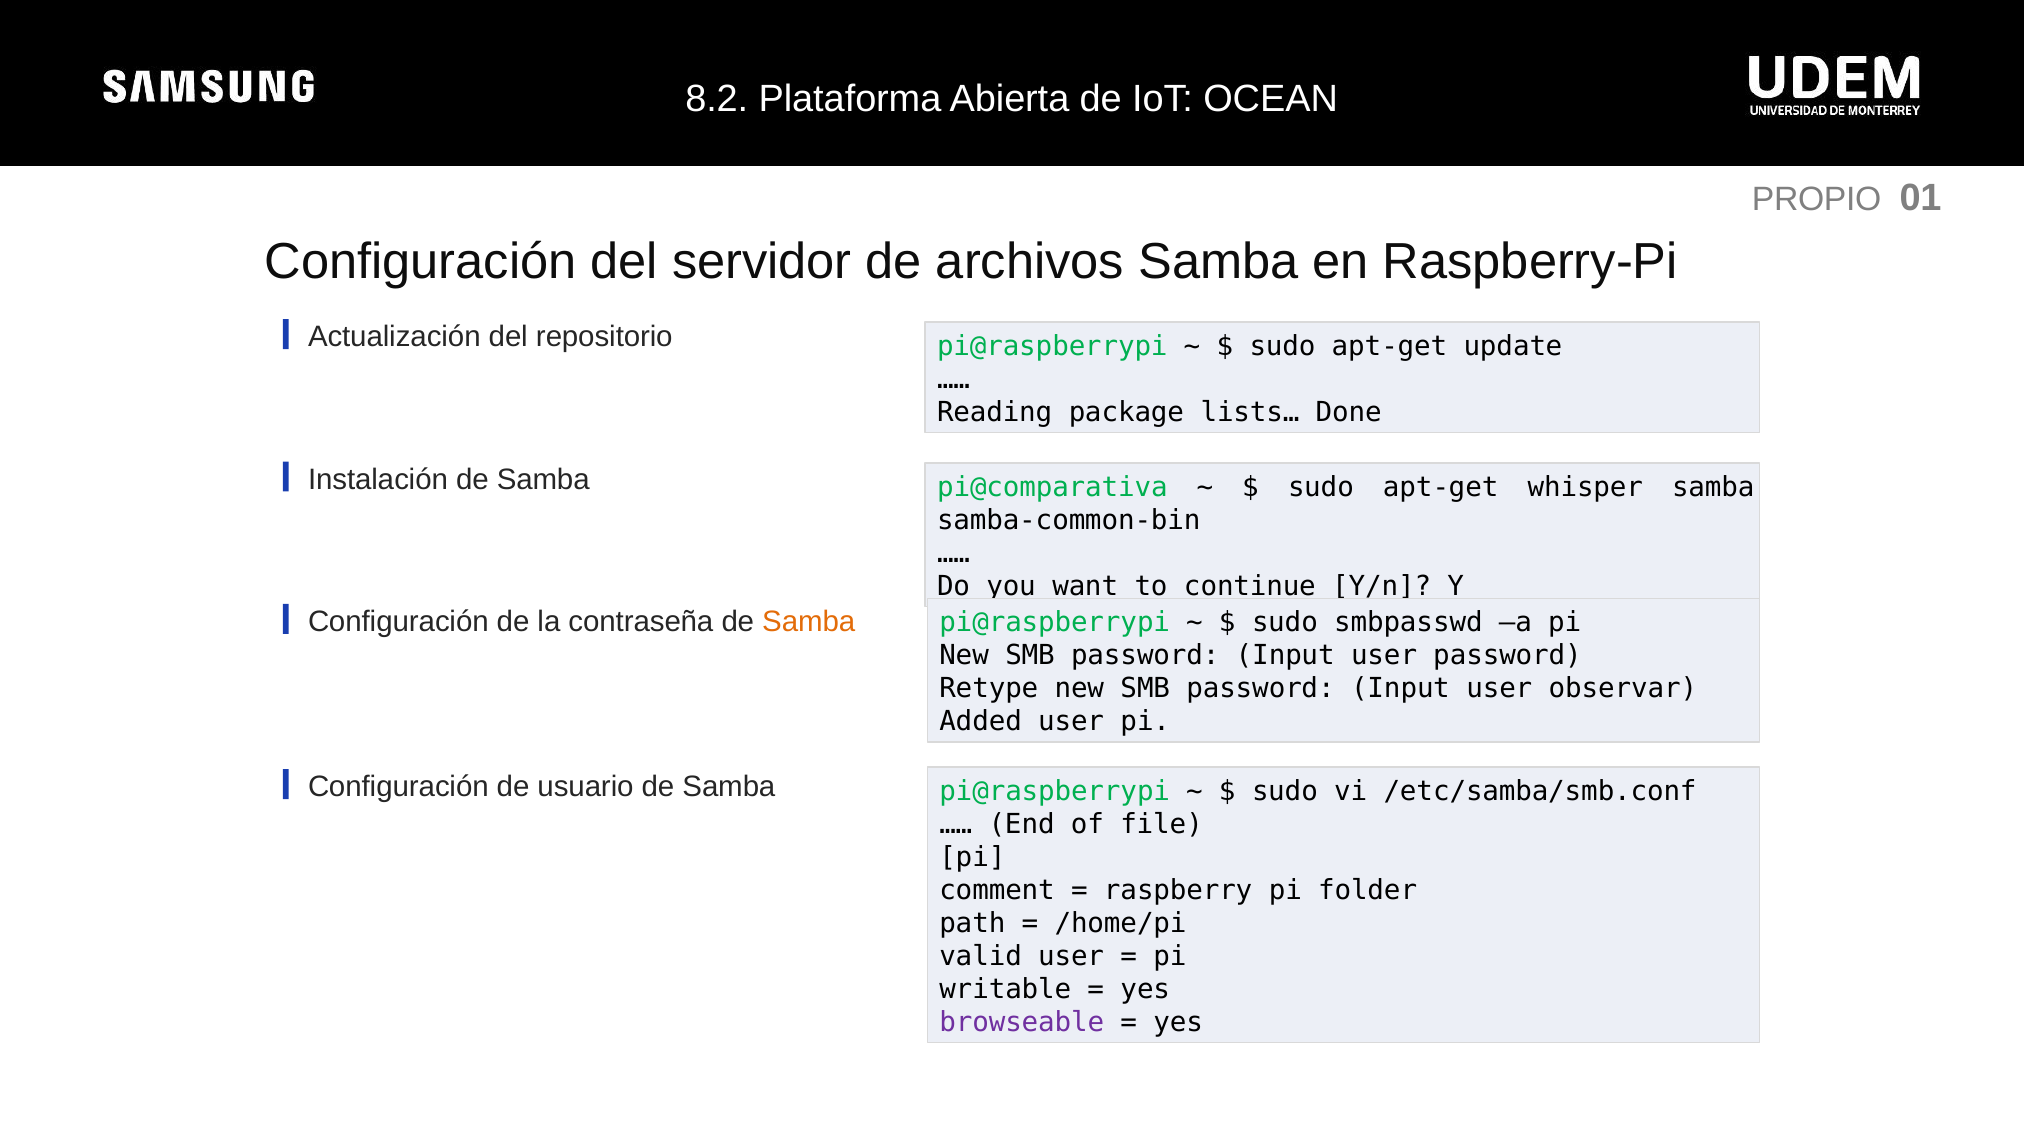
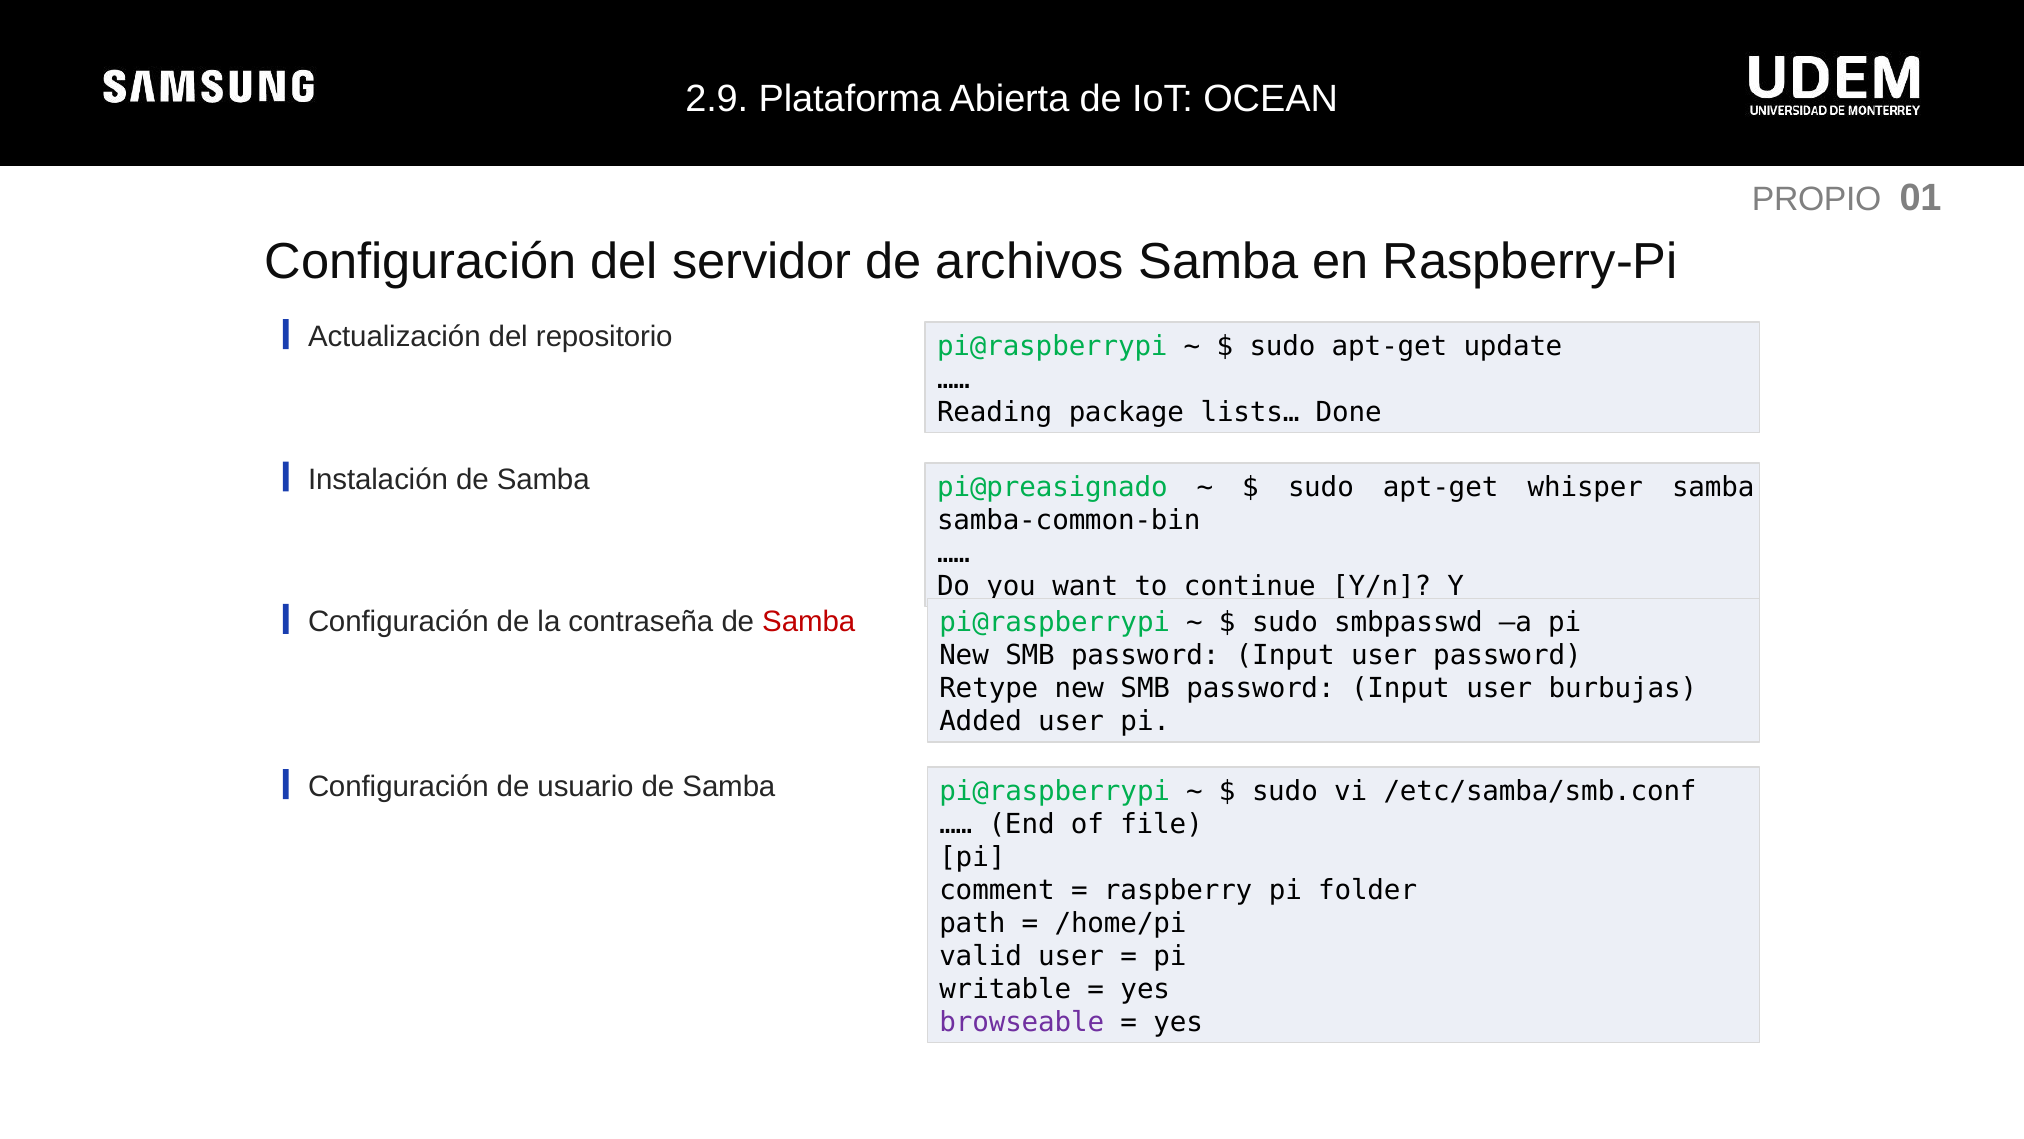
8.2: 8.2 -> 2.9 (717, 98)
pi@comparativa: pi@comparativa -> pi@preasignado (1052, 487)
Samba colour: orange -> red (809, 622)
observar: observar -> burbujas (1623, 688)
